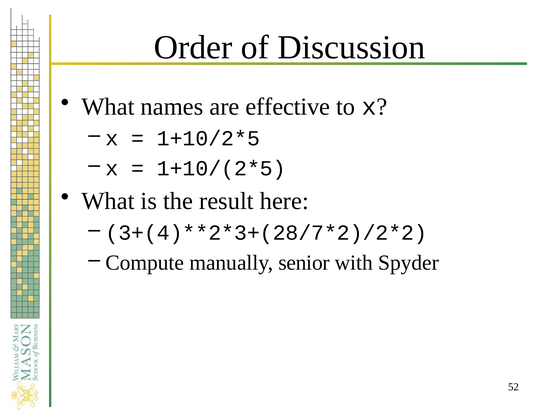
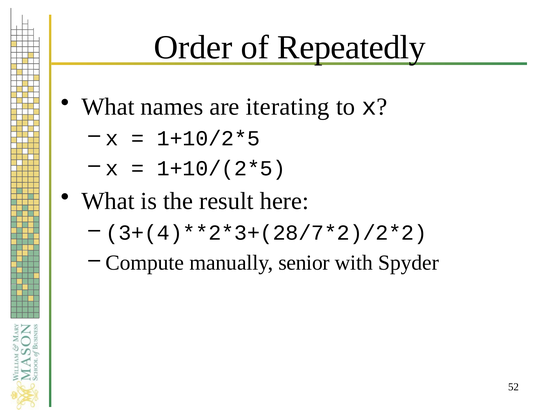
Discussion: Discussion -> Repeatedly (352, 47)
effective: effective -> iterating (288, 107)
